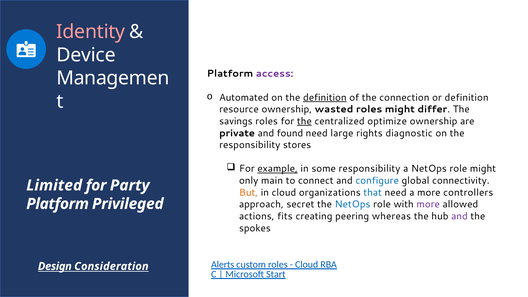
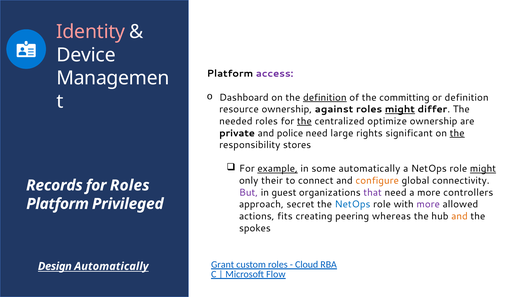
Automated: Automated -> Dashboard (244, 97)
connection: connection -> committing (404, 97)
wasted: wasted -> against (334, 109)
might underline: none -> present (400, 109)
savings: savings -> needed (236, 121)
found: found -> police (290, 133)
diagnostic: diagnostic -> significant (409, 133)
the underline: none -> present (457, 133)
some responsibility: responsibility -> automatically (369, 169)
might underline: none -> present (483, 169)
main: main -> their (272, 181)
configure colour: blue -> orange (377, 181)
Limited: Limited -> Records (54, 185)
for Party: Party -> Roles (130, 185)
But colour: orange -> purple (249, 192)
in cloud: cloud -> guest (284, 192)
that colour: blue -> purple (373, 192)
and colour: purple -> orange (460, 216)
Alerts: Alerts -> Grant (223, 264)
Design Consideration: Consideration -> Automatically (111, 266)
Start: Start -> Flow (276, 274)
